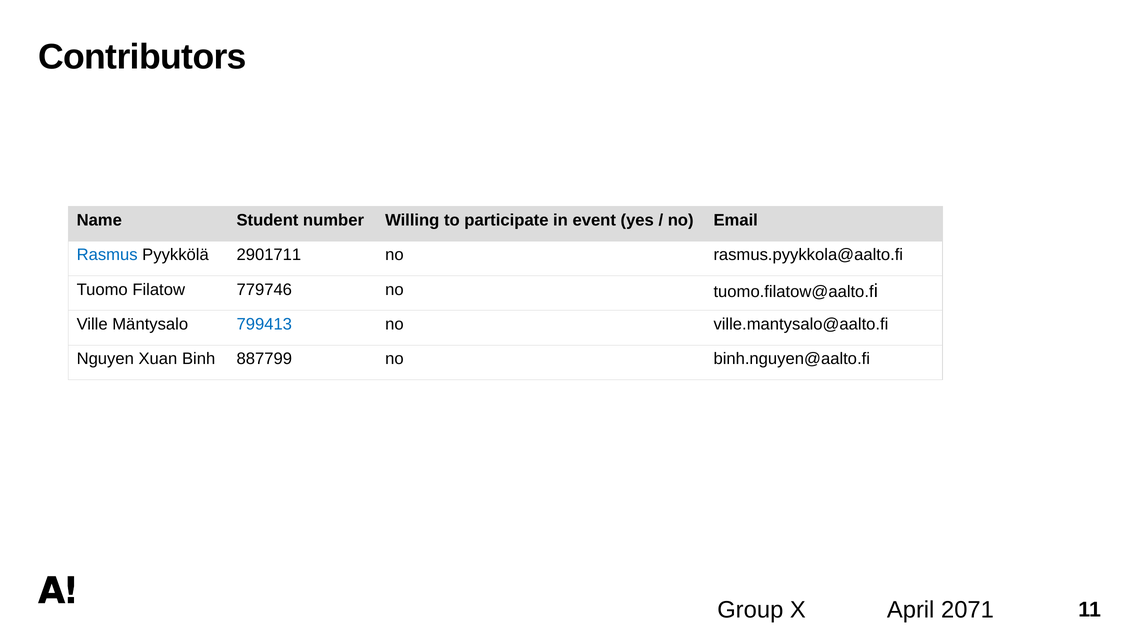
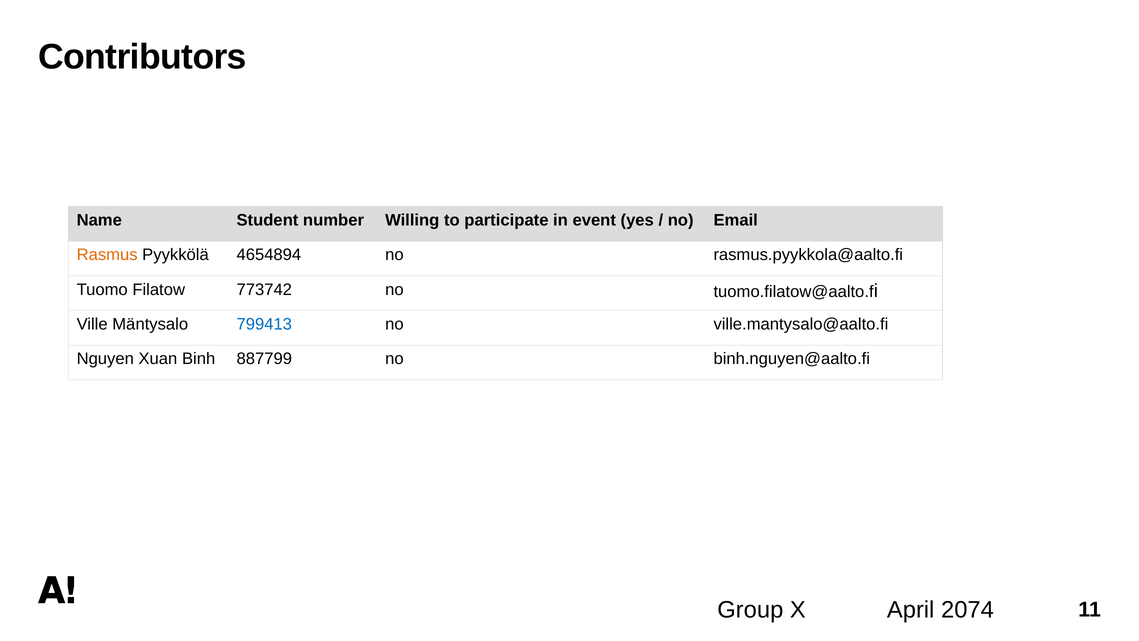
Rasmus colour: blue -> orange (107, 255)
2901711: 2901711 -> 4654894 (269, 255)
779746: 779746 -> 773742 (264, 290)
2071: 2071 -> 2074 (967, 610)
